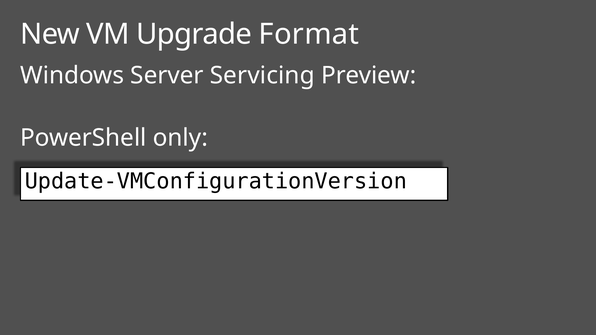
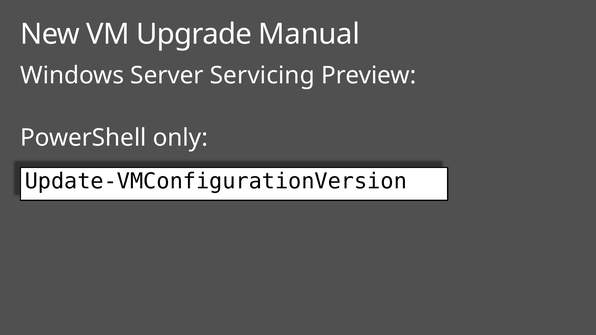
Format: Format -> Manual (309, 34)
